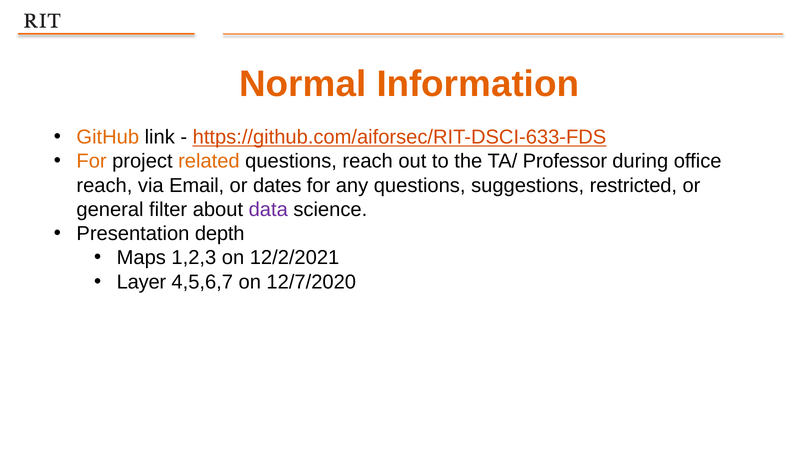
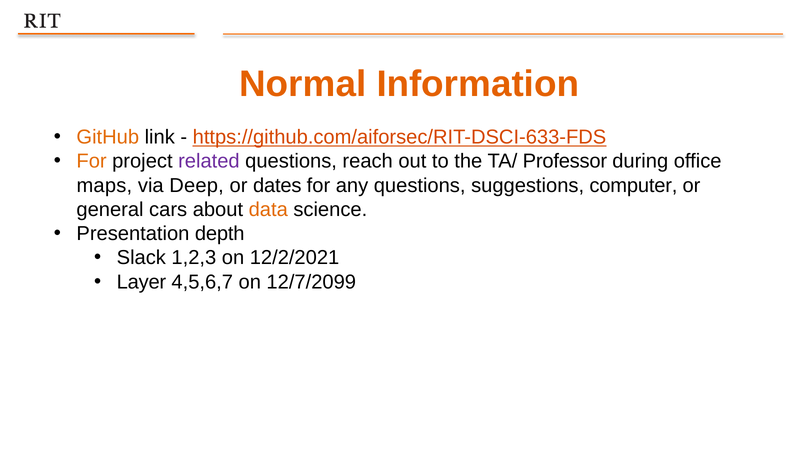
related colour: orange -> purple (209, 161)
reach: reach -> maps (104, 185)
Email: Email -> Deep (197, 185)
restricted: restricted -> computer (633, 185)
filter: filter -> cars (168, 209)
data colour: purple -> orange (268, 209)
Maps: Maps -> Slack (141, 258)
12/7/2020: 12/7/2020 -> 12/7/2099 (311, 282)
